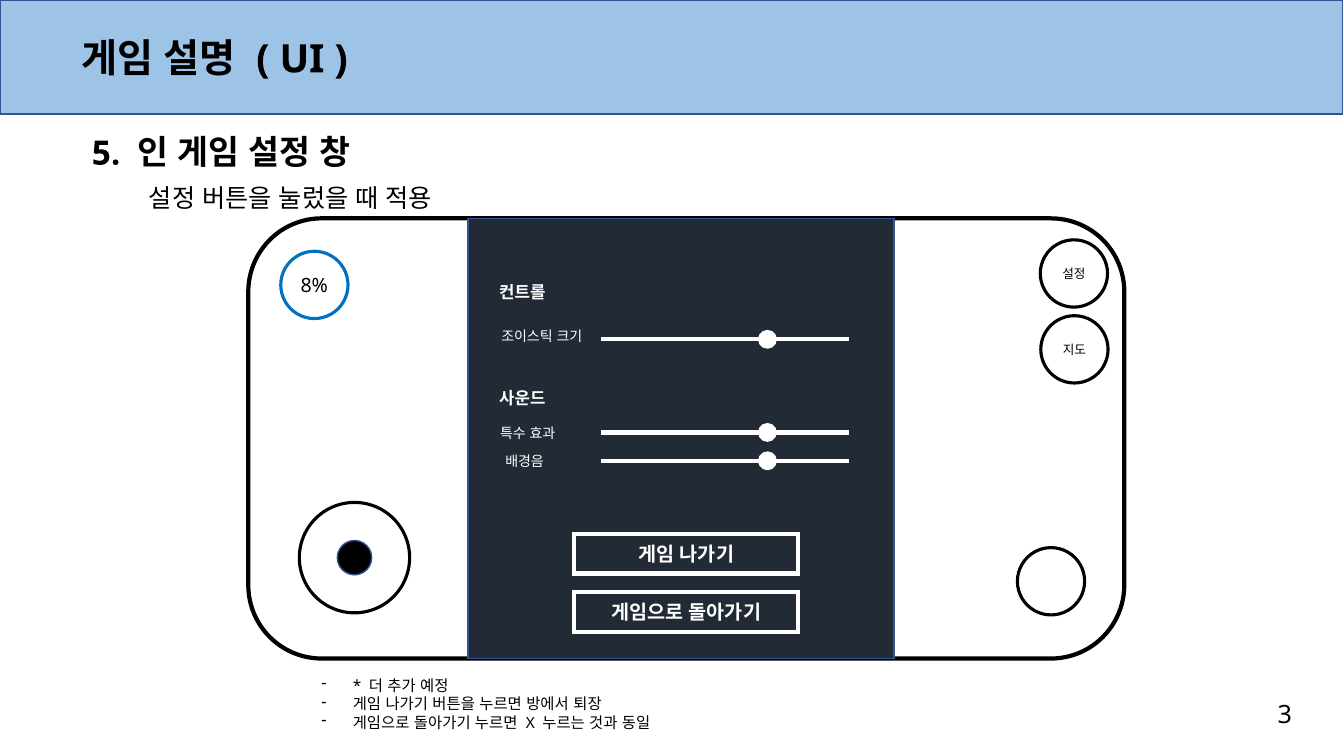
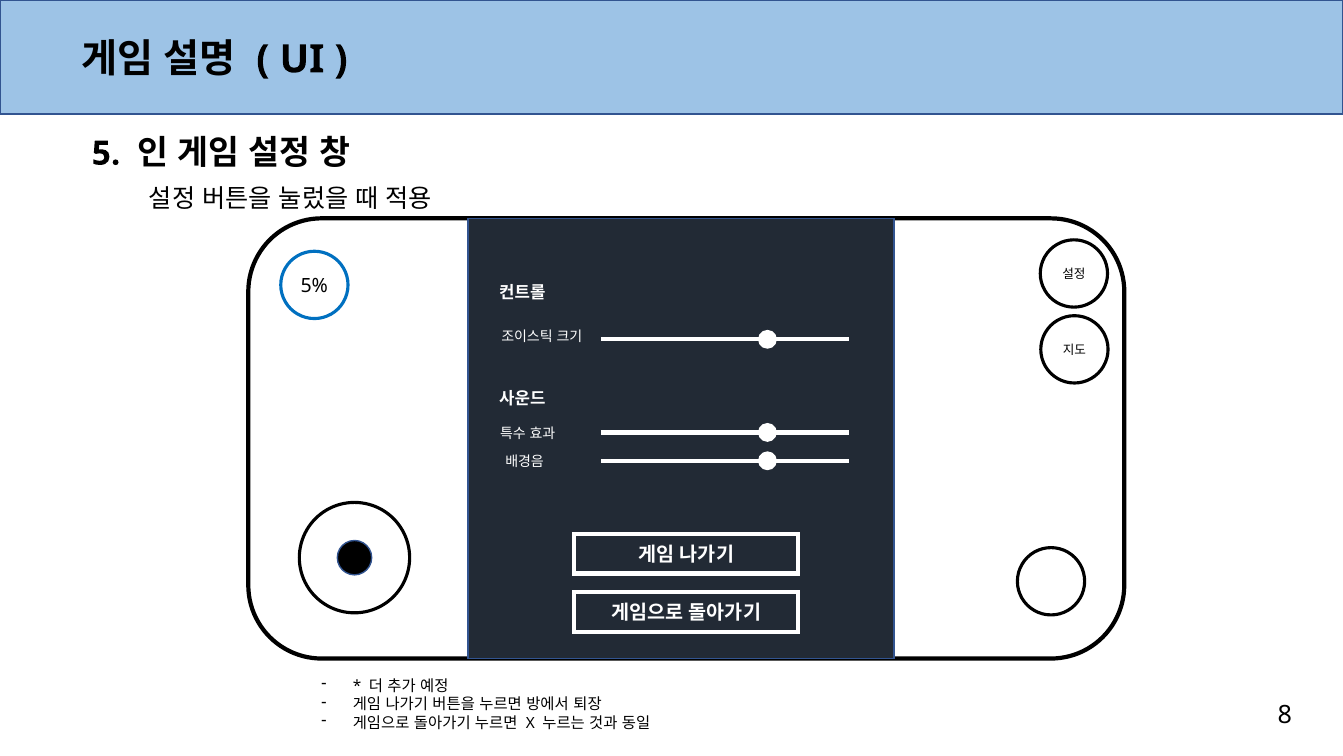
8%: 8% -> 5% (314, 286)
3: 3 -> 8 (1285, 715)
